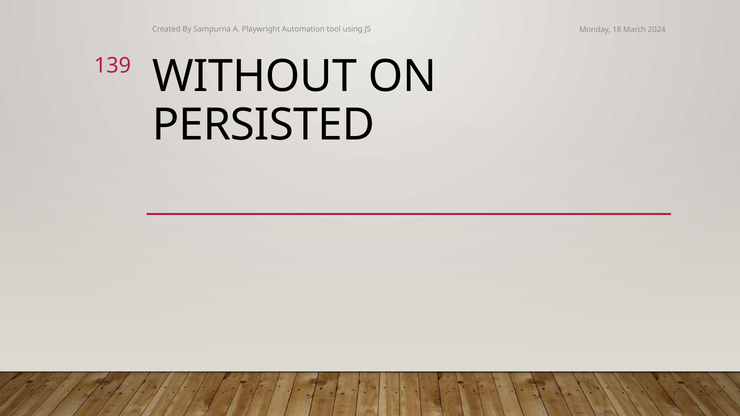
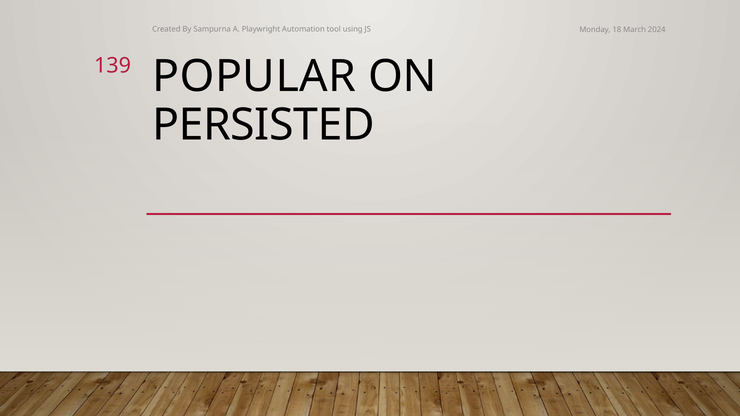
WITHOUT: WITHOUT -> POPULAR (254, 77)
